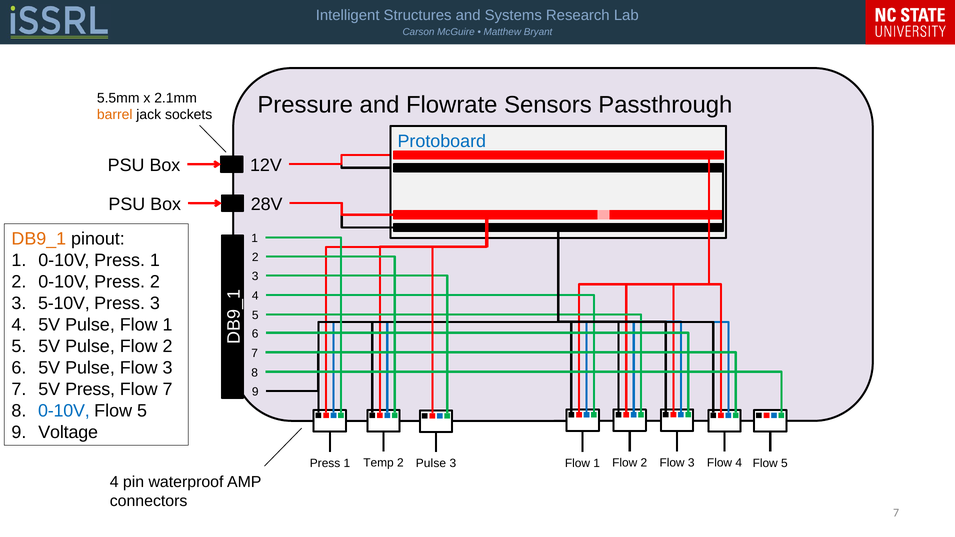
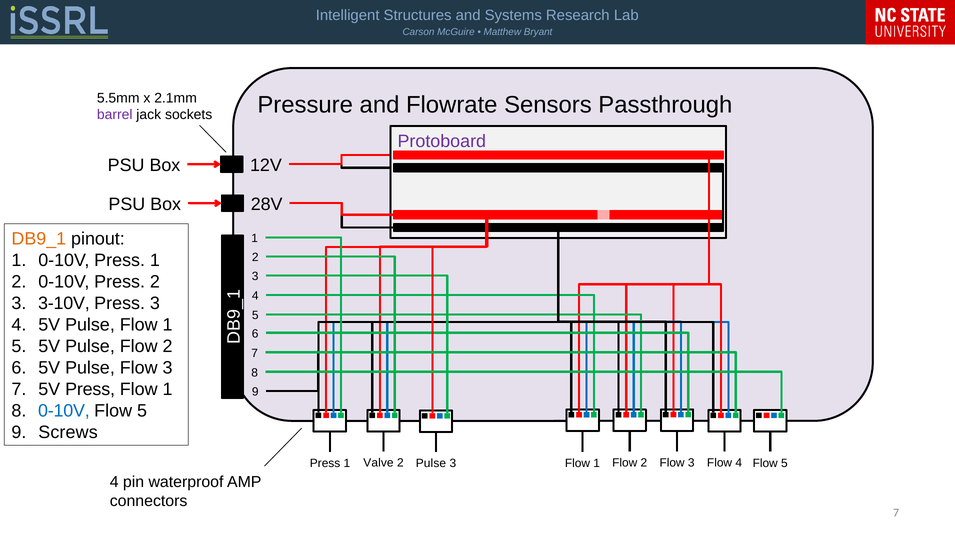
barrel colour: orange -> purple (115, 115)
Protoboard colour: blue -> purple (442, 141)
5-10V: 5-10V -> 3-10V (64, 304)
7: 7 -> 1 (168, 390)
Voltage: Voltage -> Screws (68, 432)
Temp: Temp -> Valve (378, 463)
